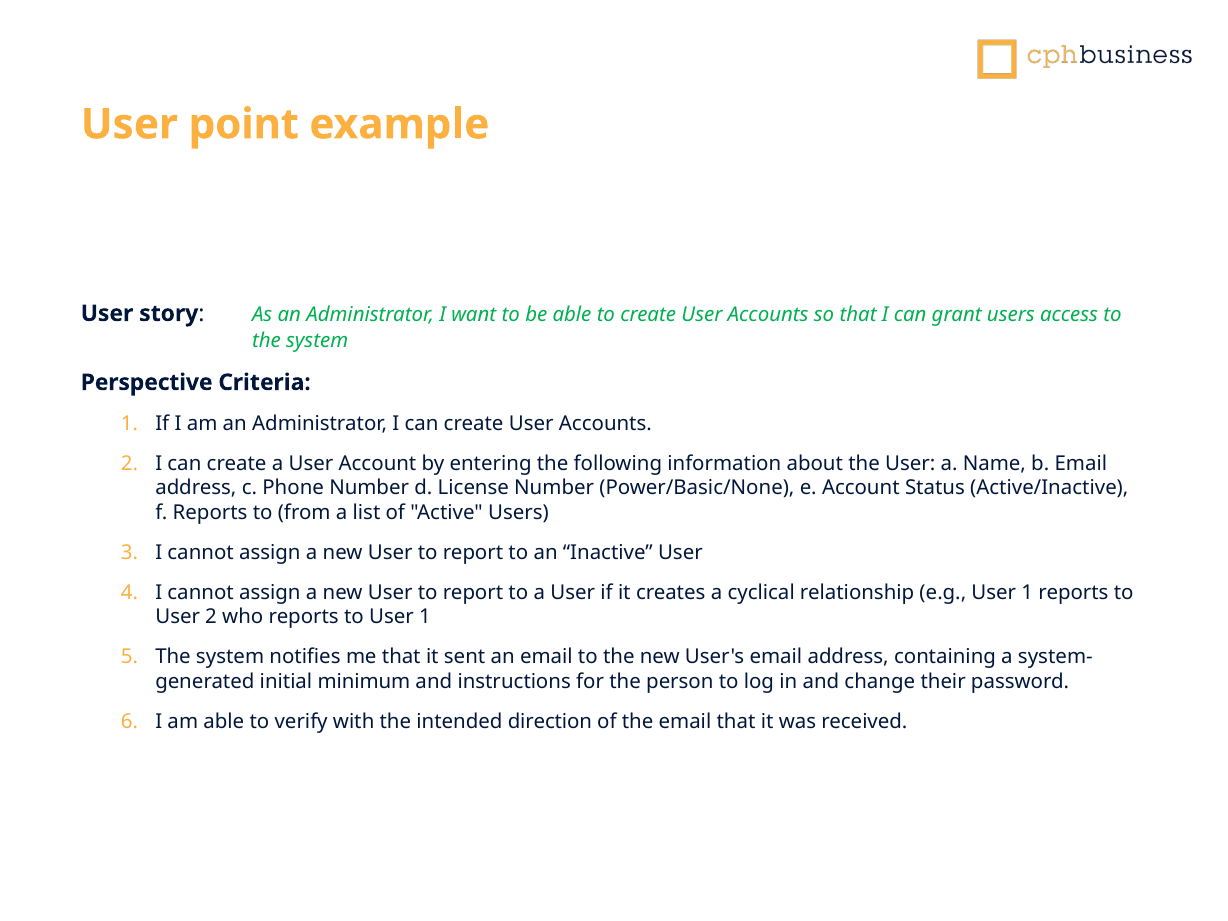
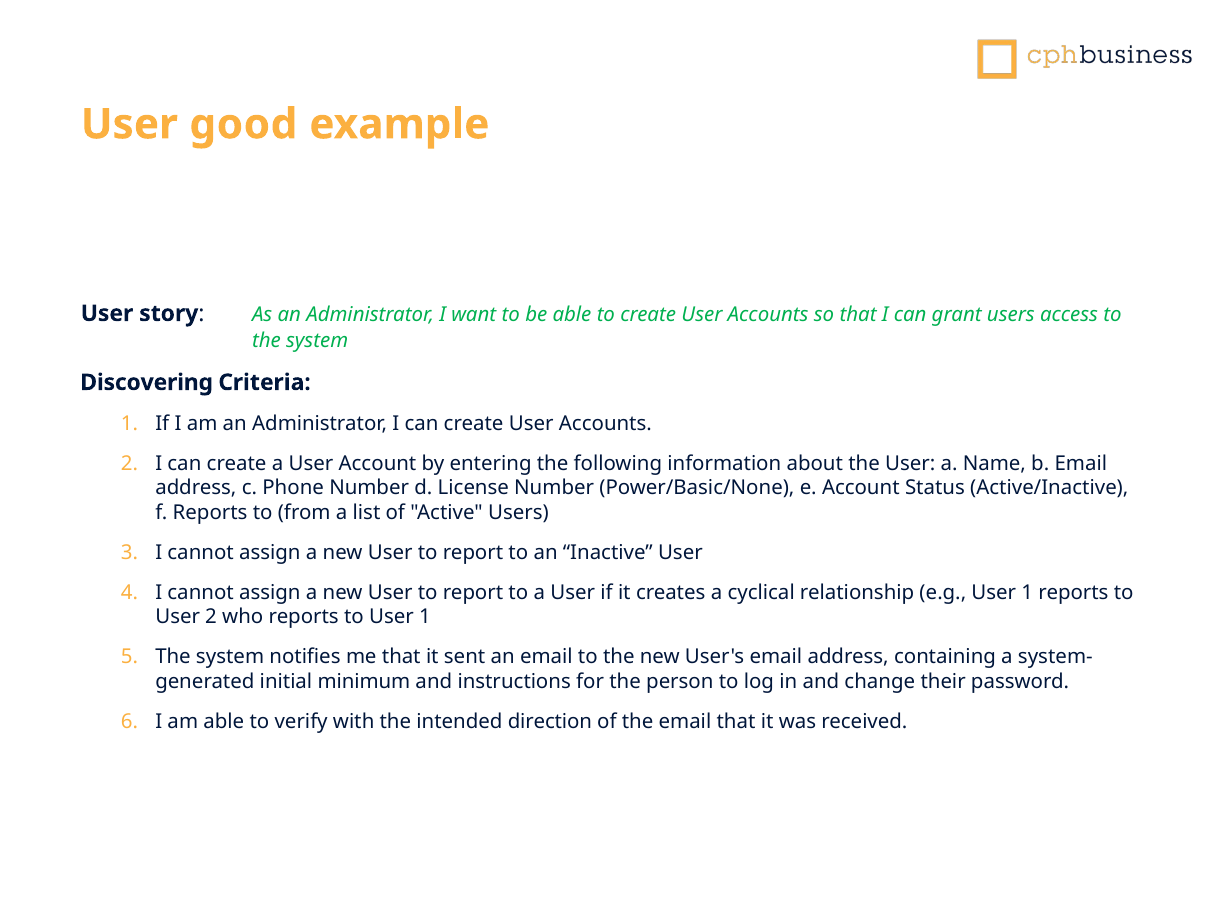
point: point -> good (243, 124)
Perspective: Perspective -> Discovering (147, 382)
